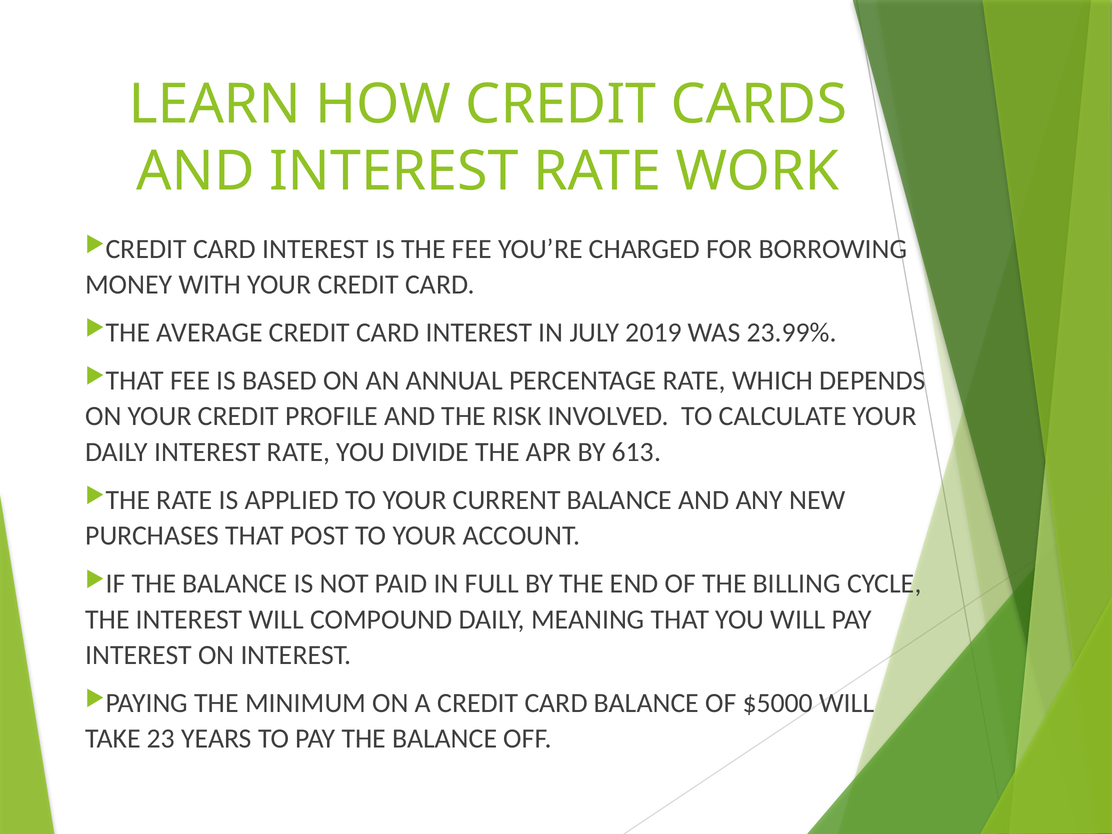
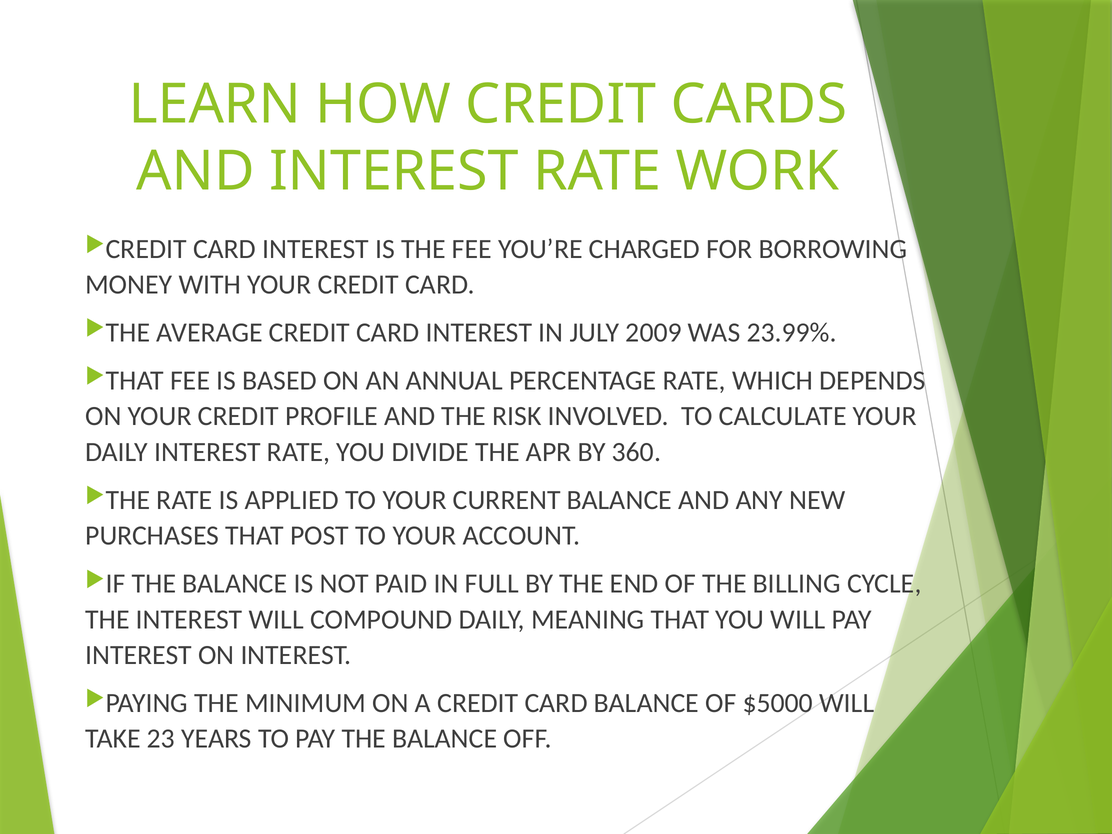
2019: 2019 -> 2009 (654, 333)
613: 613 -> 360 (636, 452)
